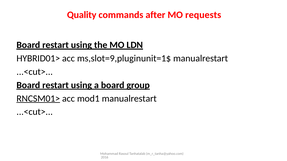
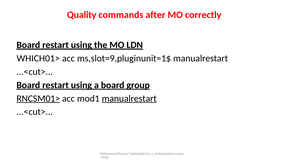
requests: requests -> correctly (203, 15)
HYBRID01>: HYBRID01> -> WHICH01> (38, 59)
manualrestart underline: none -> present (129, 99)
